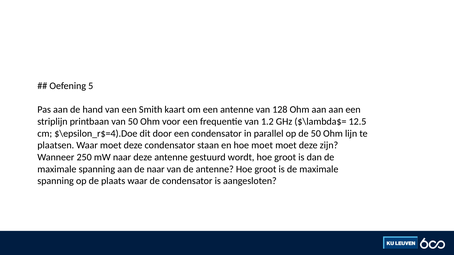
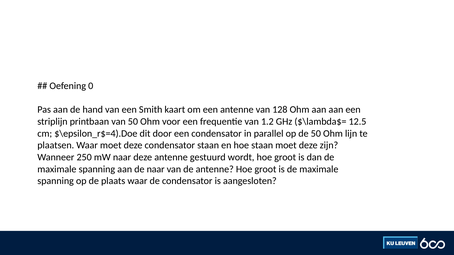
5: 5 -> 0 (91, 86)
hoe moet: moet -> staan (262, 146)
